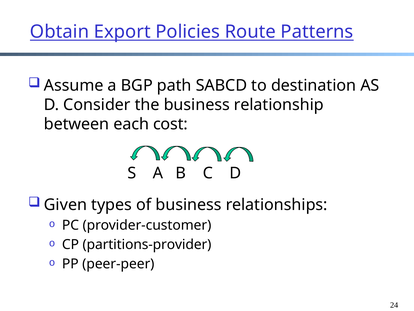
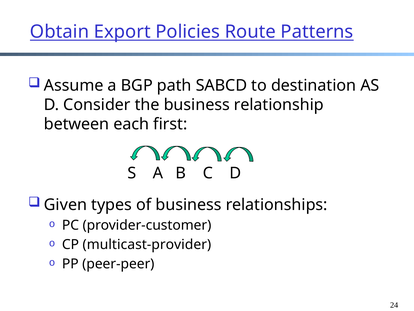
cost: cost -> first (170, 124)
partitions-provider: partitions-provider -> multicast-provider (147, 244)
